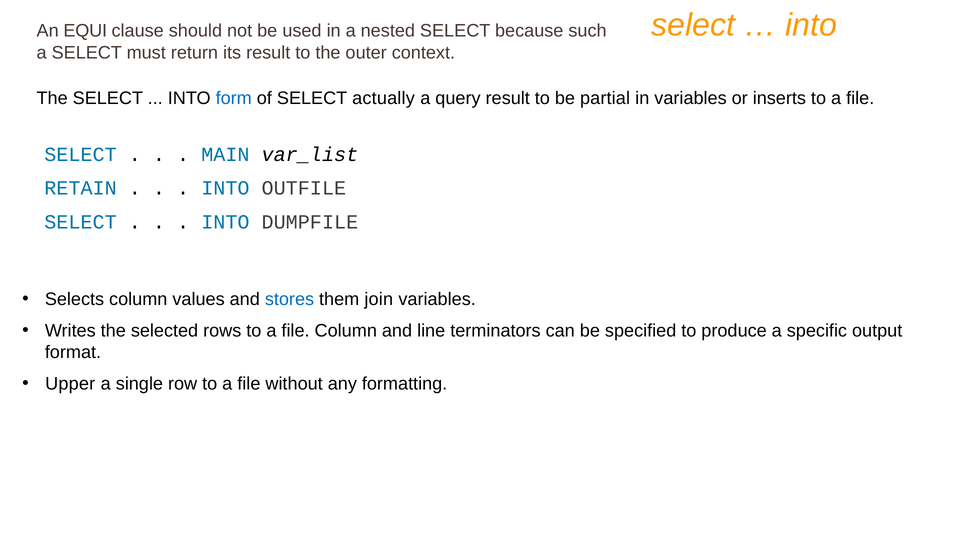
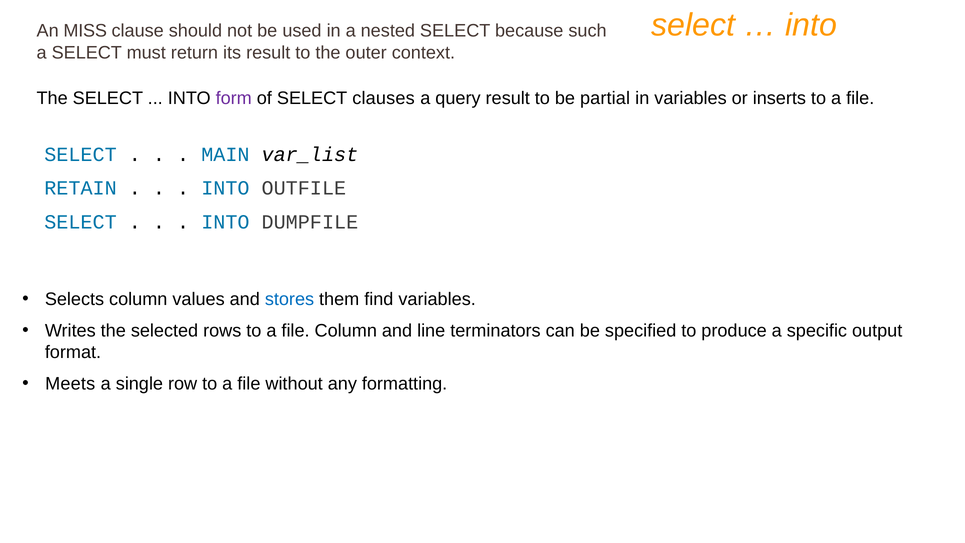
EQUI: EQUI -> MISS (85, 31)
form colour: blue -> purple (234, 98)
actually: actually -> clauses (384, 98)
join: join -> find (379, 299)
Upper: Upper -> Meets (70, 384)
